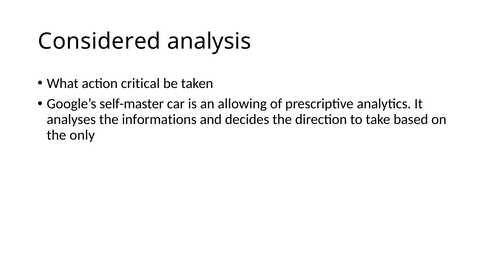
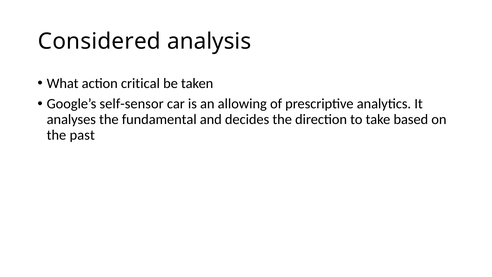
self-master: self-master -> self-sensor (132, 104)
informations: informations -> fundamental (159, 119)
only: only -> past (82, 135)
